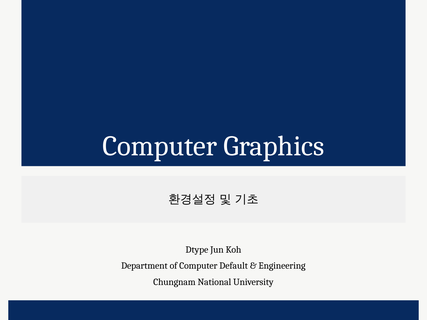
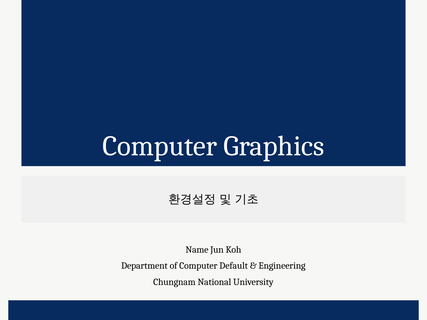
Dtype: Dtype -> Name (197, 250)
